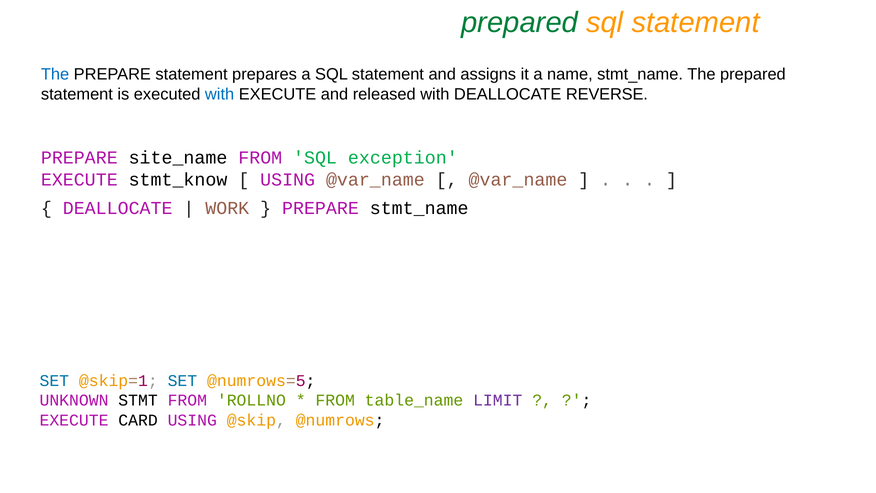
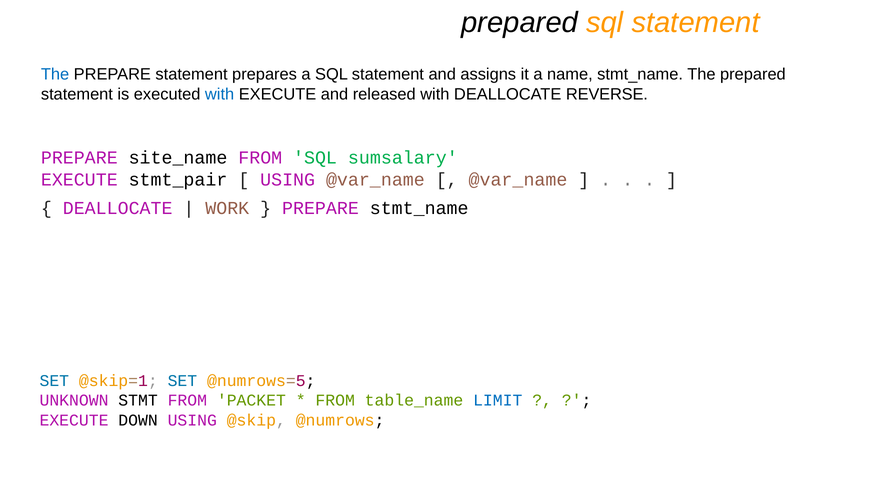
prepared colour: green -> black (520, 23)
exception: exception -> sumsalary (403, 158)
stmt_know: stmt_know -> stmt_pair (178, 180)
ROLLNO: ROLLNO -> PACKET (251, 400)
LIMIT colour: purple -> blue (498, 400)
CARD: CARD -> DOWN (138, 420)
